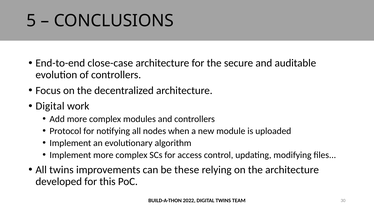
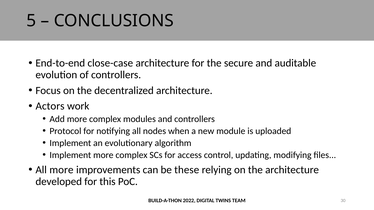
Digital: Digital -> Actors (50, 106)
All twins: twins -> more (61, 170)
